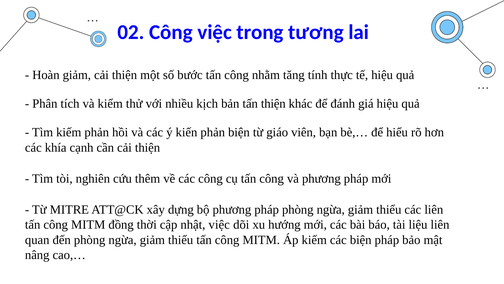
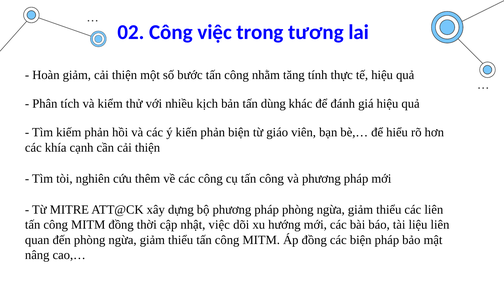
tấn thiện: thiện -> dùng (273, 104)
Áp kiếm: kiếm -> đồng (314, 240)
